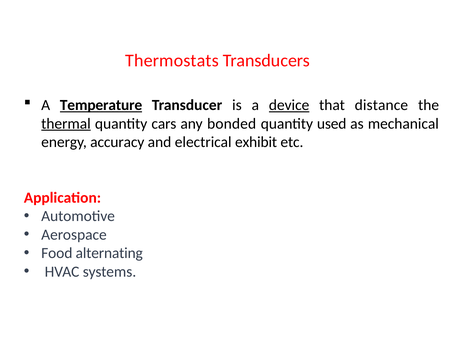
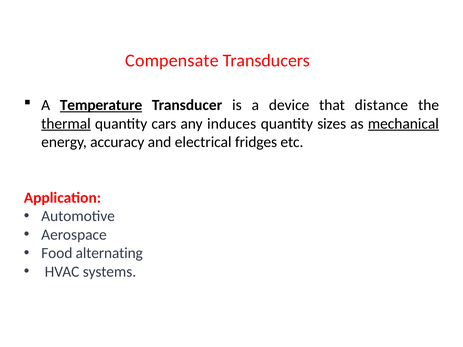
Thermostats: Thermostats -> Compensate (172, 61)
device underline: present -> none (289, 105)
bonded: bonded -> induces (232, 124)
used: used -> sizes (332, 124)
mechanical underline: none -> present (403, 124)
exhibit: exhibit -> fridges (256, 142)
